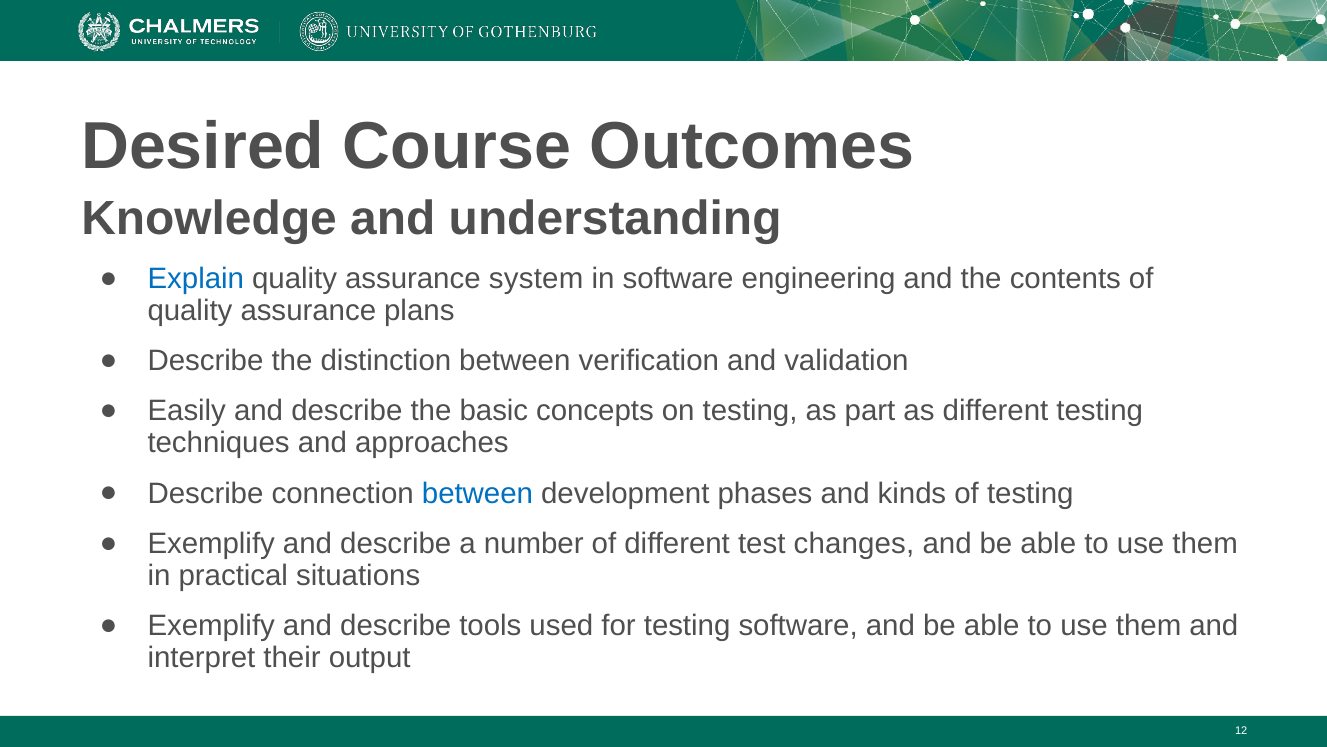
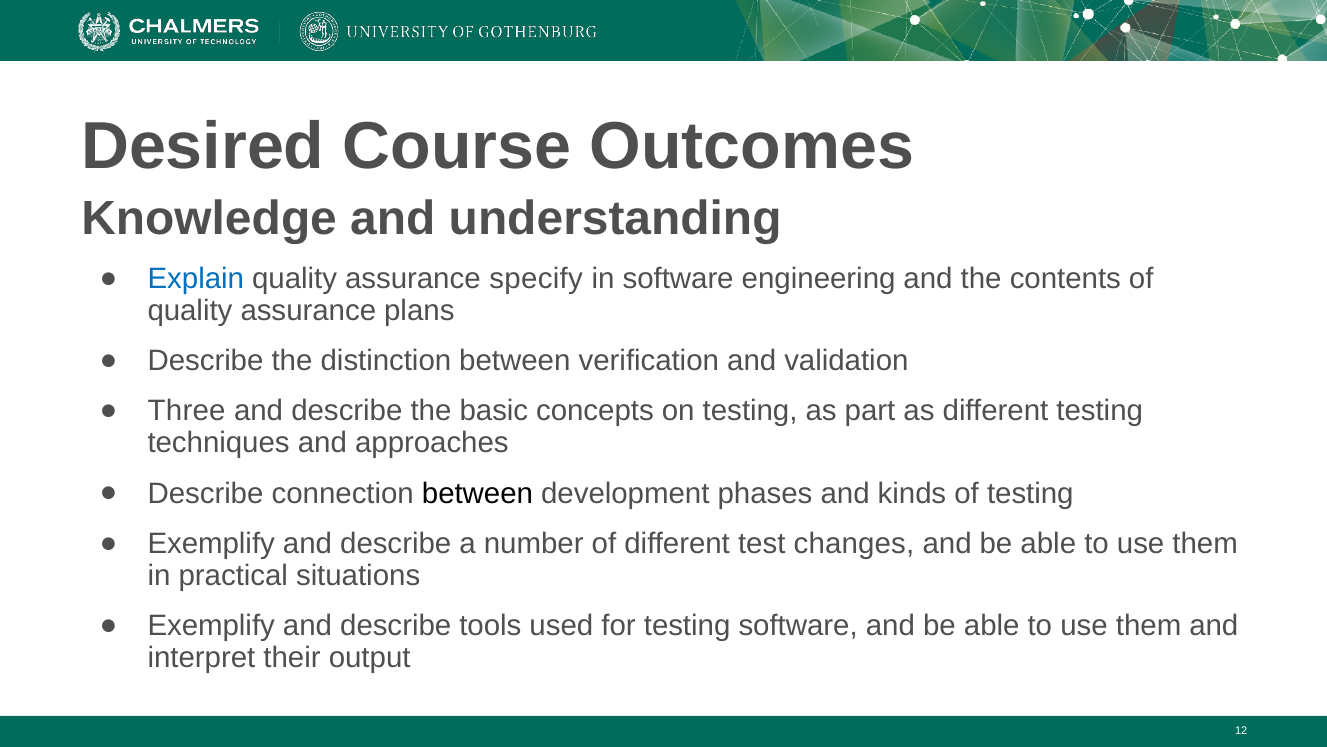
system: system -> specify (536, 279)
Easily: Easily -> Three (187, 411)
between colour: blue -> black (477, 493)
